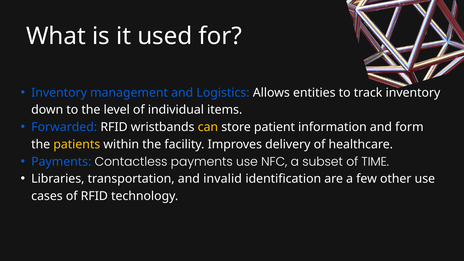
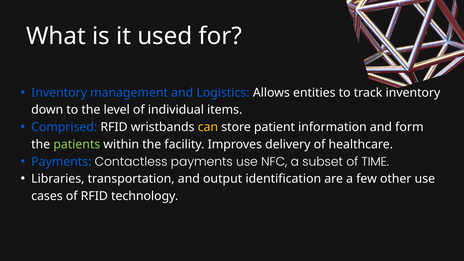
Forwarded: Forwarded -> Comprised (64, 127)
patients colour: yellow -> light green (77, 144)
invalid: invalid -> output (223, 179)
